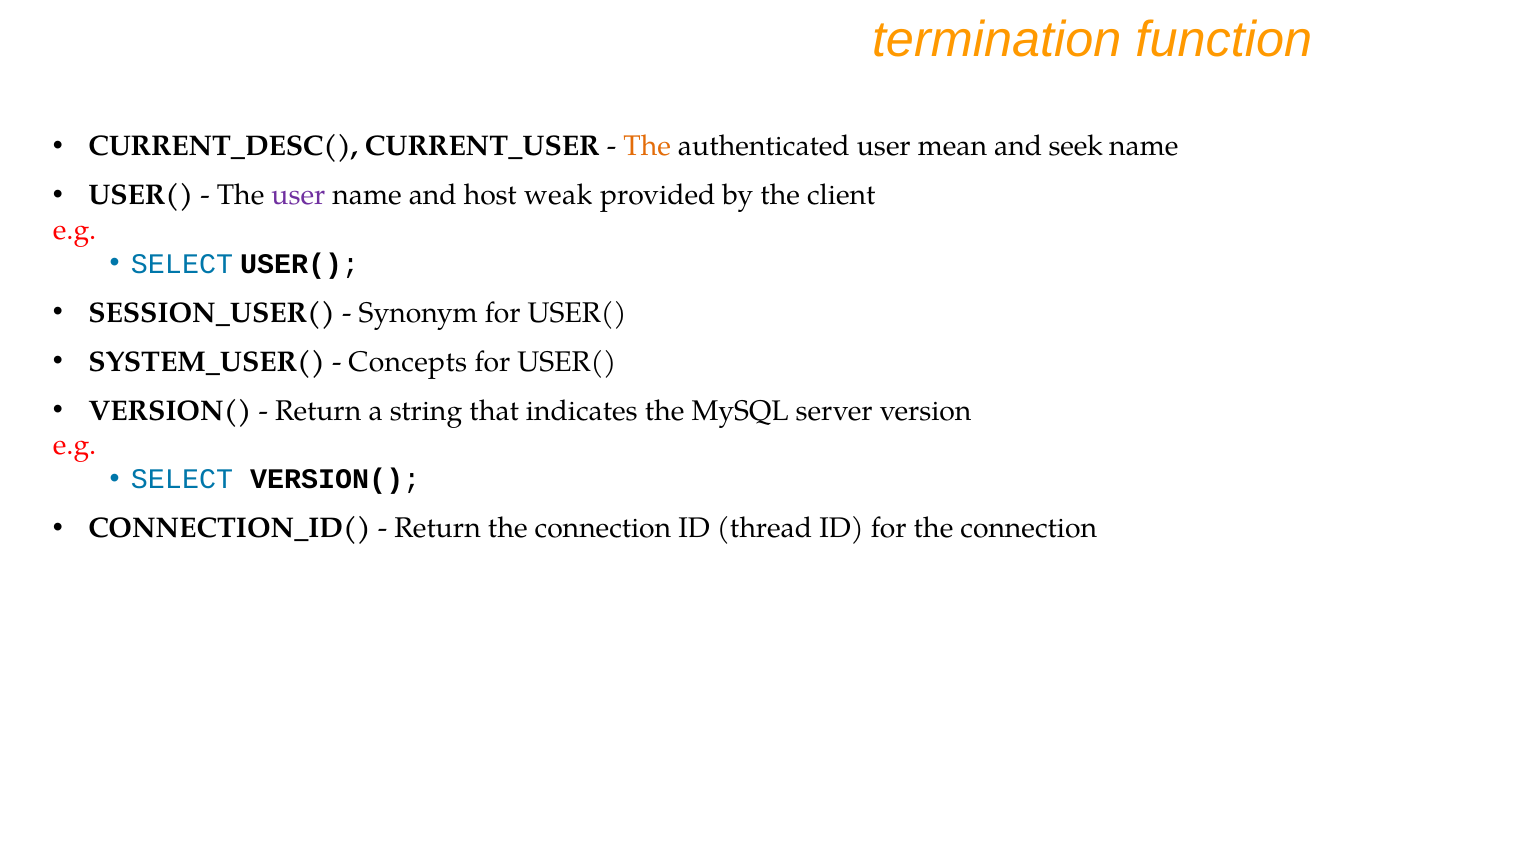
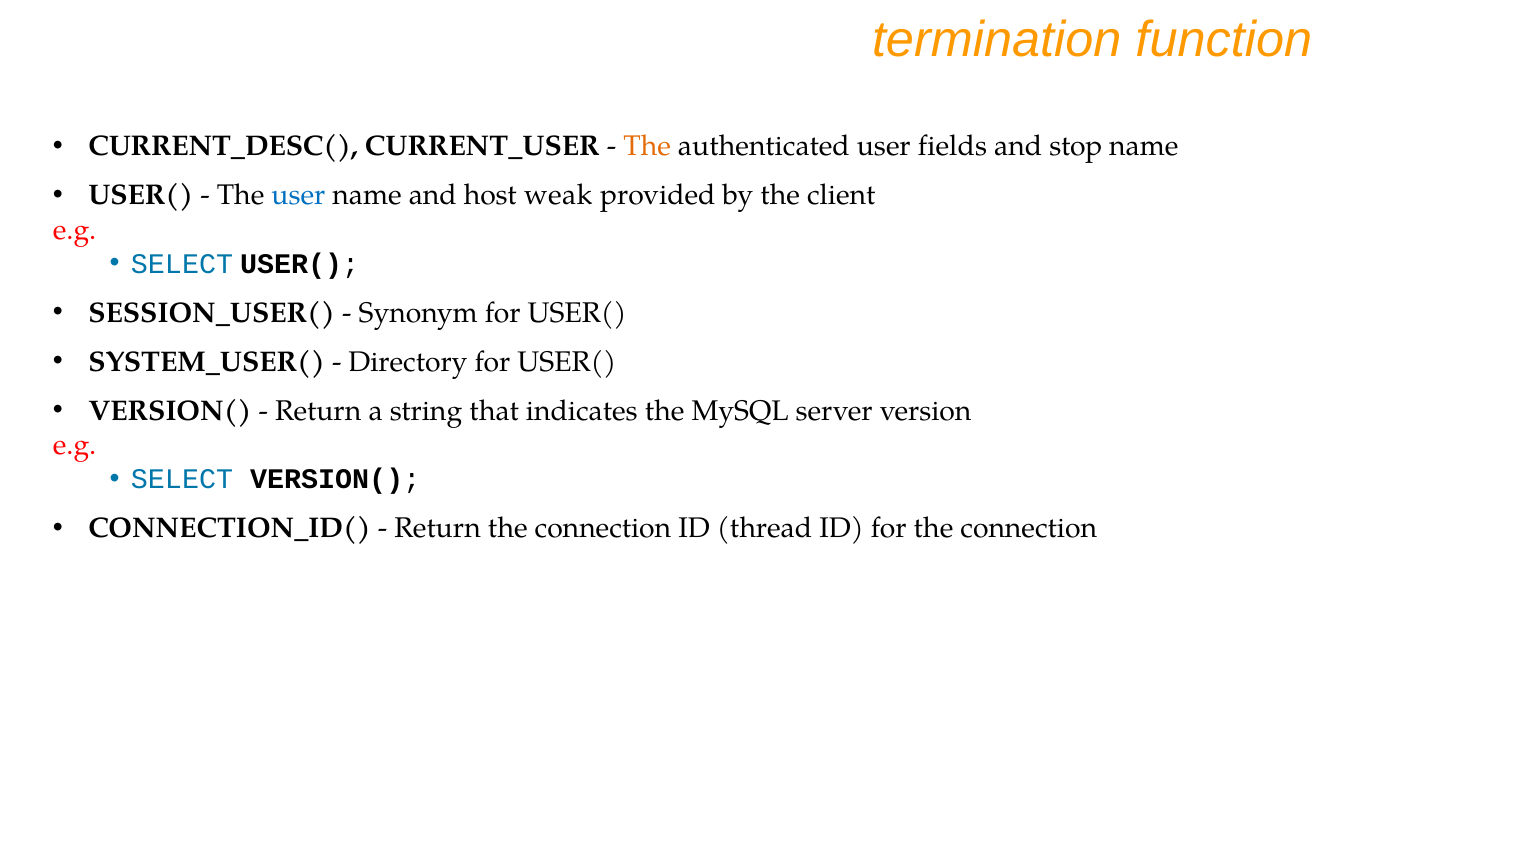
mean: mean -> fields (952, 147)
seek: seek -> stop (1076, 147)
user colour: purple -> blue (298, 196)
Concepts: Concepts -> Directory (408, 362)
